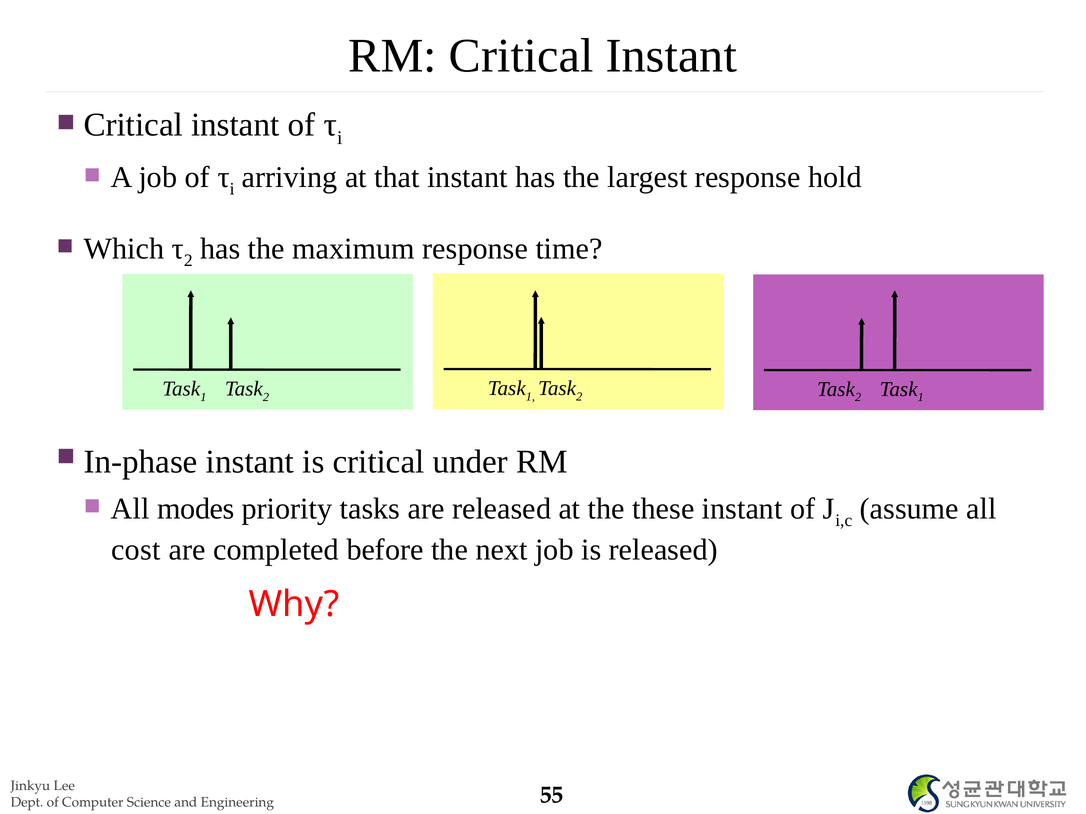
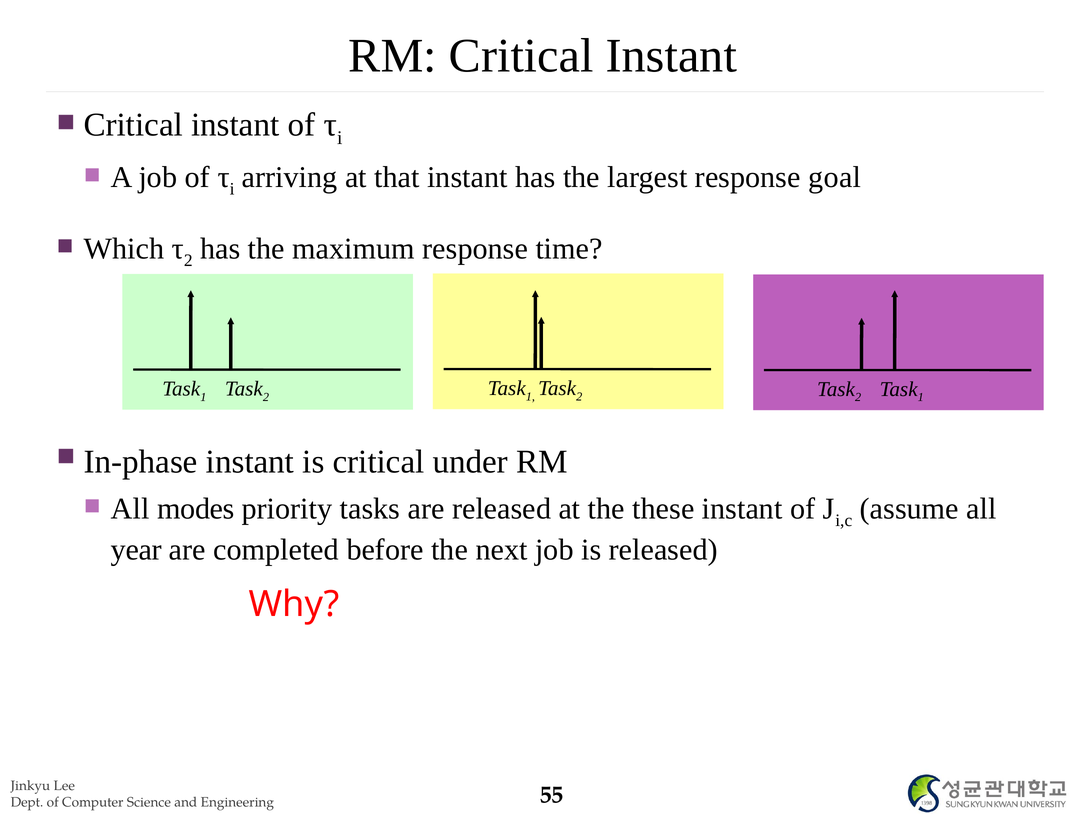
hold: hold -> goal (835, 177)
cost: cost -> year (136, 550)
